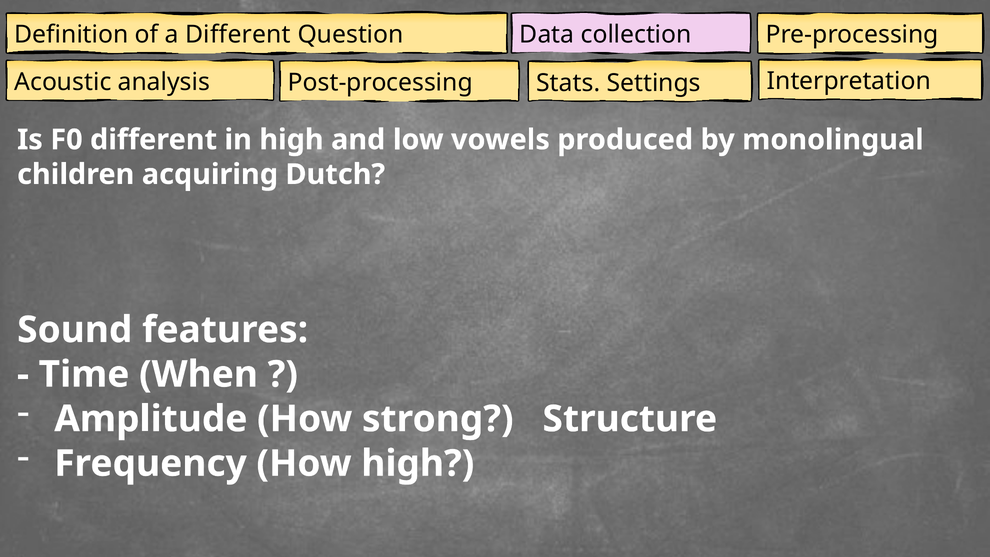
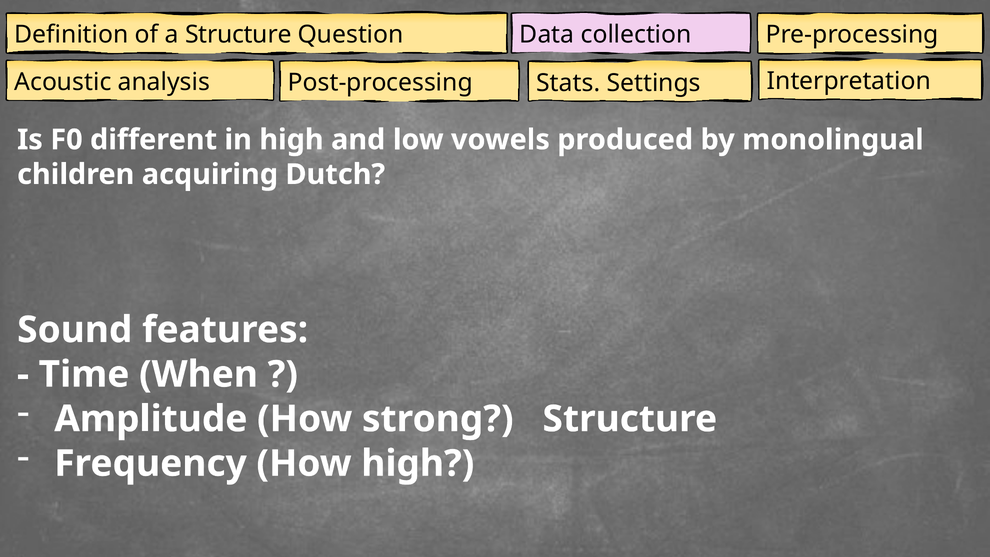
a Different: Different -> Structure (238, 35)
